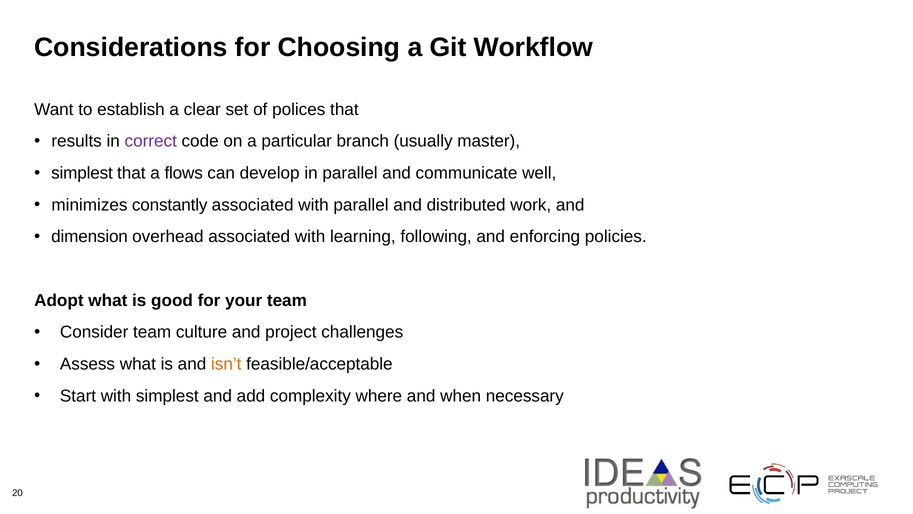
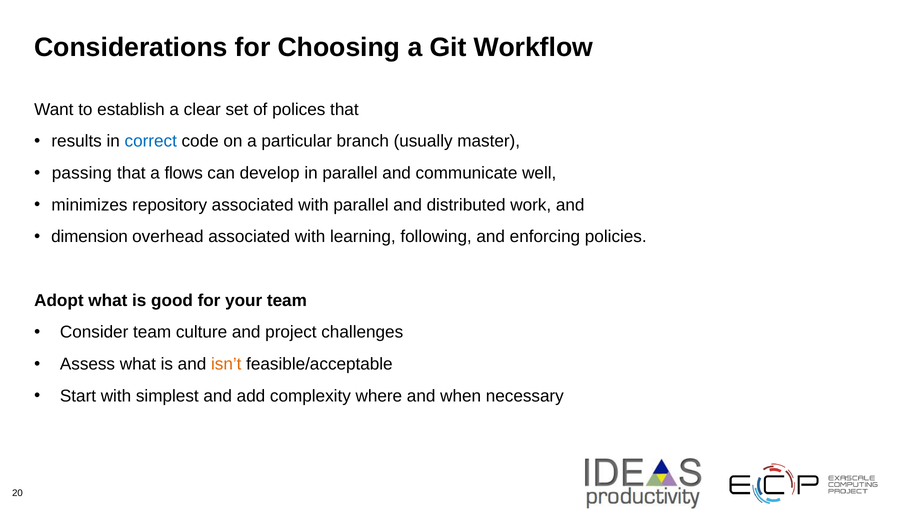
correct colour: purple -> blue (151, 141)
simplest: simplest -> passing (82, 173)
constantly: constantly -> repository (170, 205)
